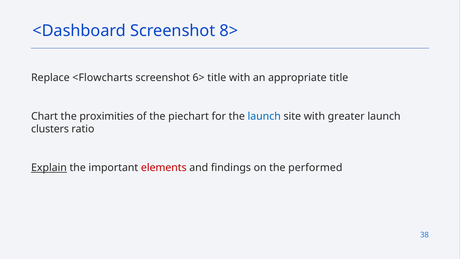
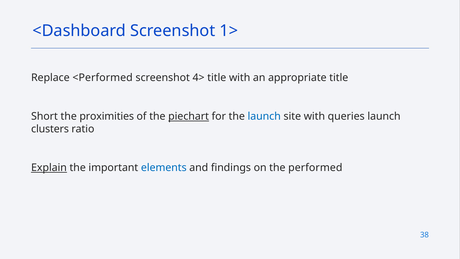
8>: 8> -> 1> (229, 31)
<Flowcharts: <Flowcharts -> <Performed (103, 78)
6>: 6> -> 4> (199, 78)
Chart: Chart -> Short (45, 116)
piechart underline: none -> present (189, 116)
greater: greater -> queries (346, 116)
elements colour: red -> blue (164, 168)
